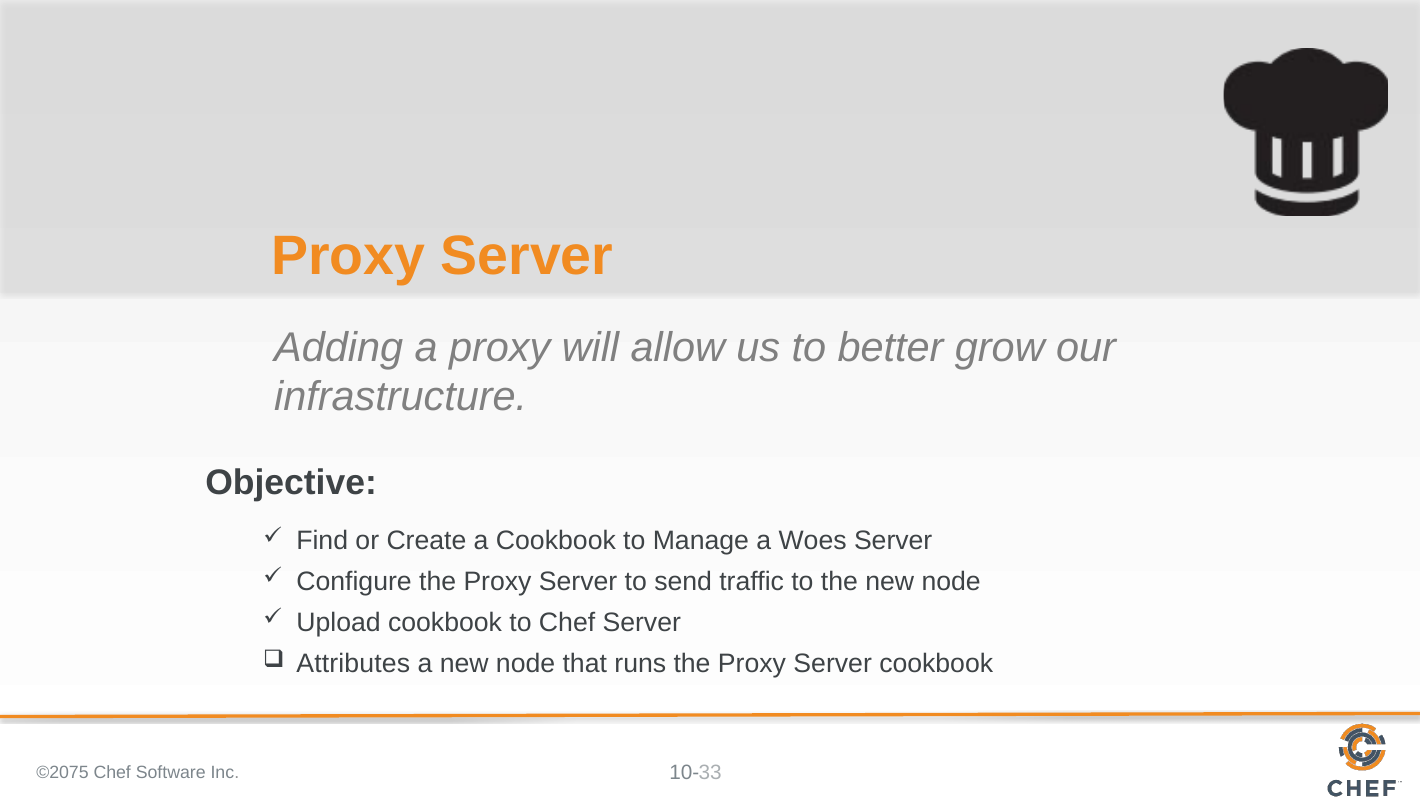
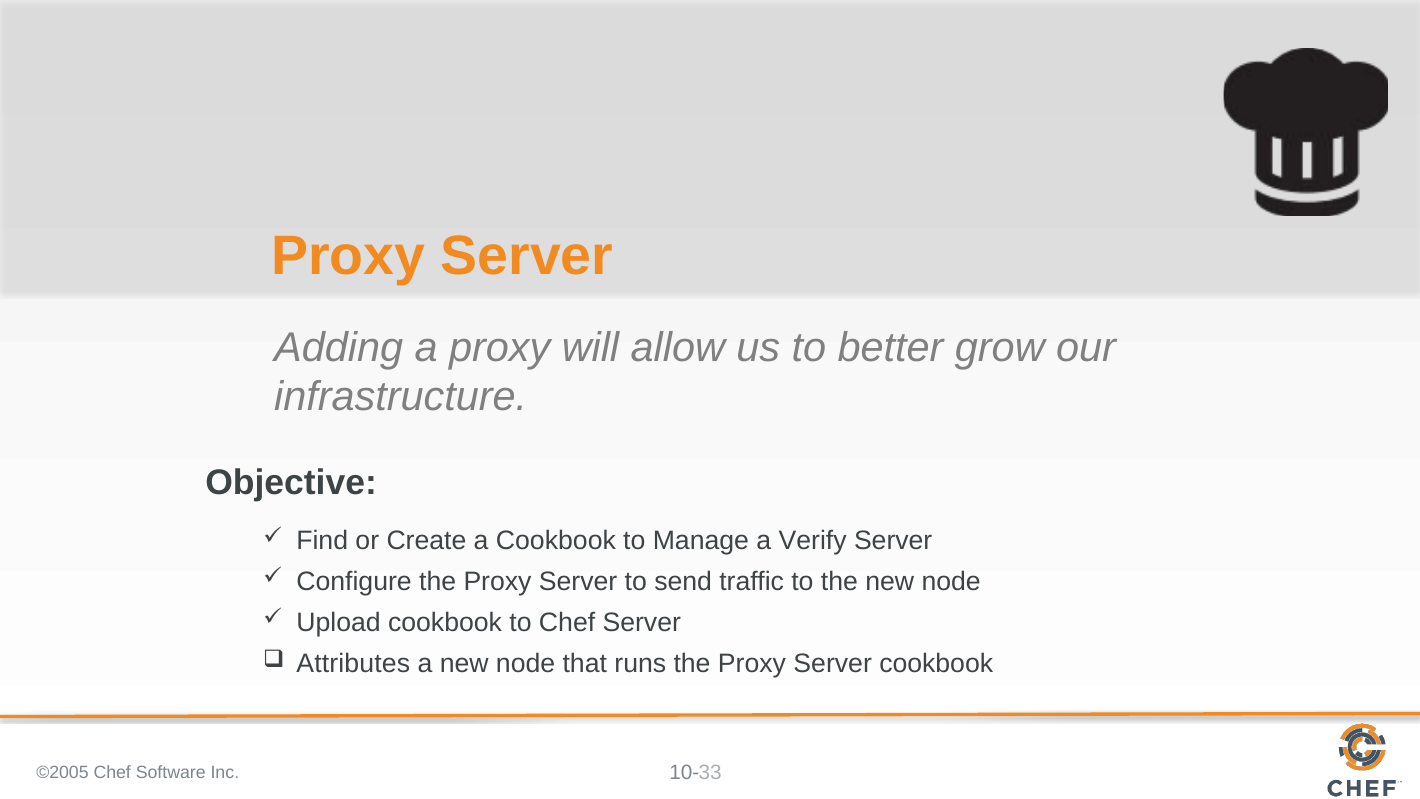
Woes: Woes -> Verify (813, 541)
©2075: ©2075 -> ©2005 (62, 773)
